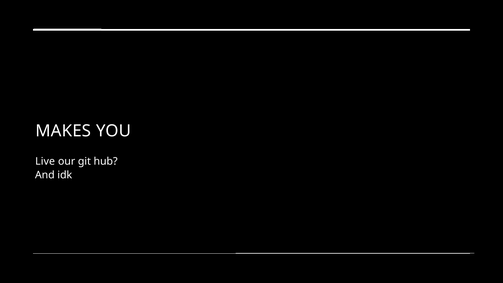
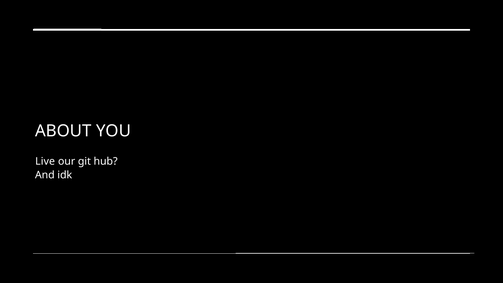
MAKES: MAKES -> ABOUT (63, 131)
